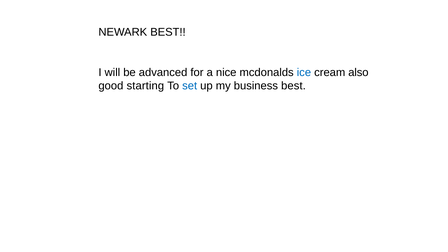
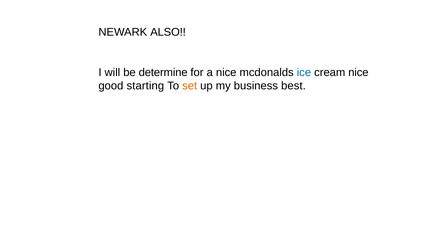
NEWARK BEST: BEST -> ALSO (168, 32)
advanced: advanced -> determine (163, 72)
cream also: also -> nice (358, 72)
set colour: blue -> orange (190, 86)
